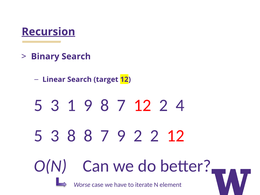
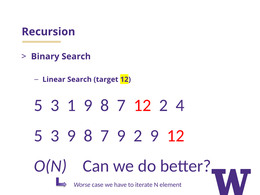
Recursion underline: present -> none (48, 32)
3 8: 8 -> 9 (72, 136)
2 2: 2 -> 9 (154, 136)
